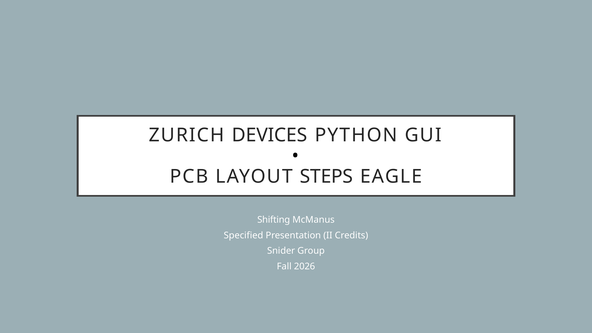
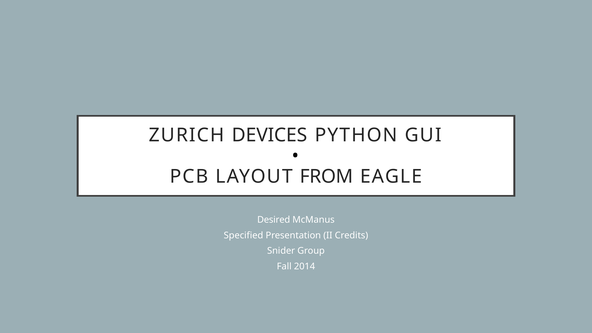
STEPS: STEPS -> FROM (326, 176)
Shifting: Shifting -> Desired (274, 220)
2026: 2026 -> 2014 (305, 266)
